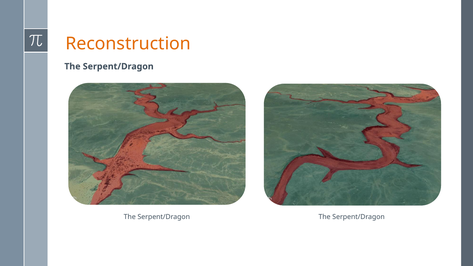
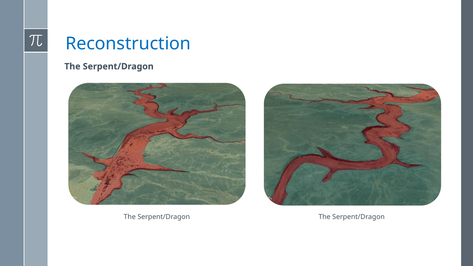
Reconstruction colour: orange -> blue (128, 44)
